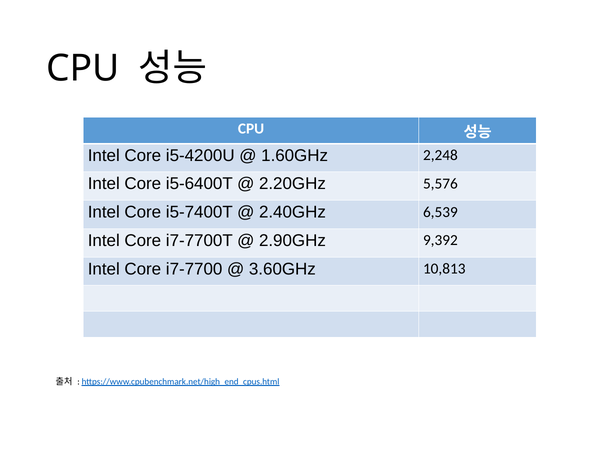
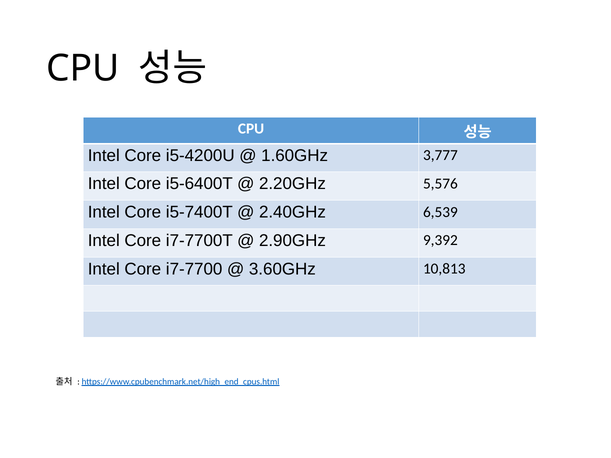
2,248: 2,248 -> 3,777 (440, 155)
